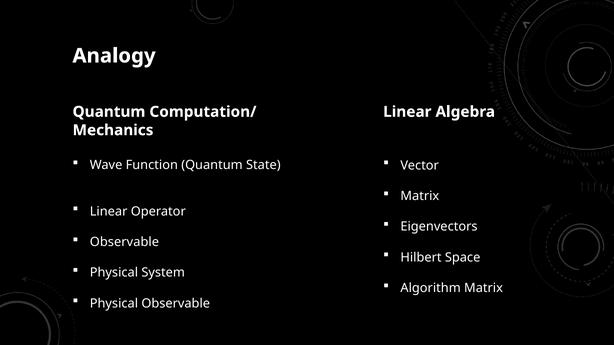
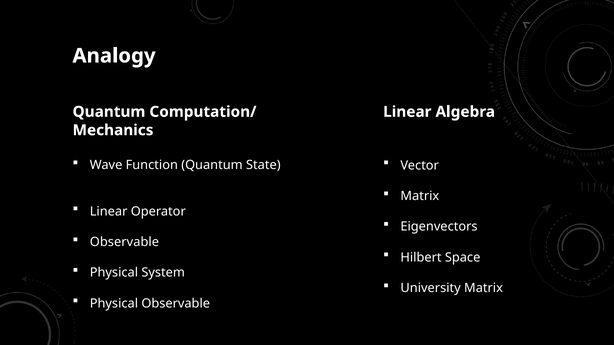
Algorithm: Algorithm -> University (431, 288)
